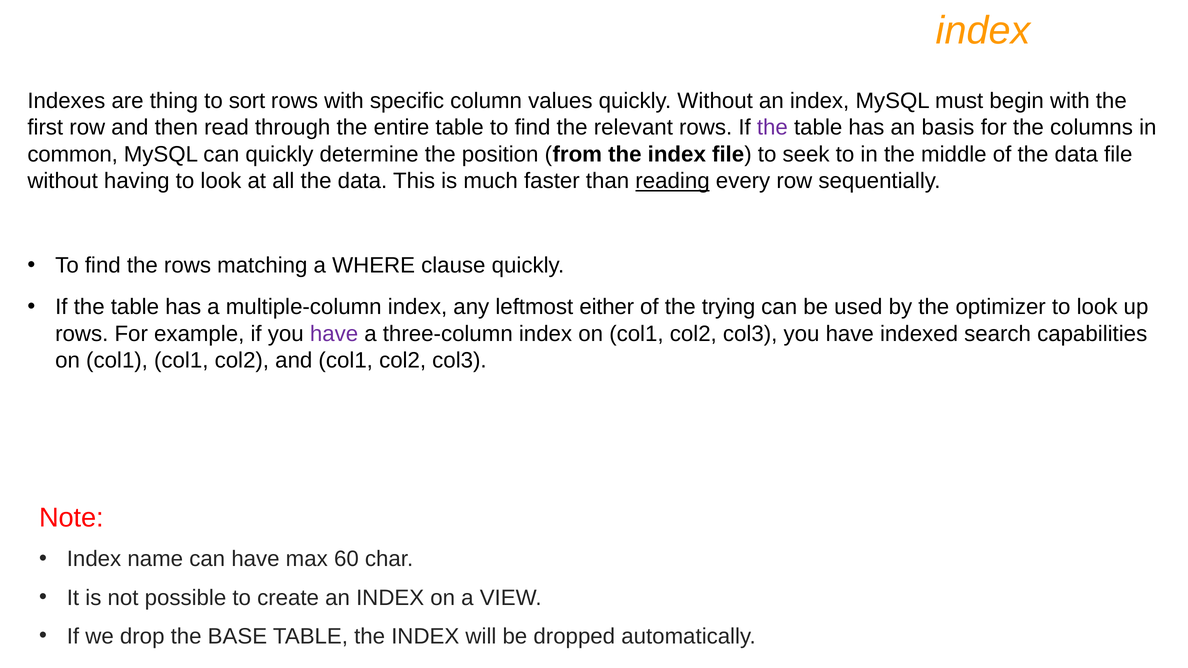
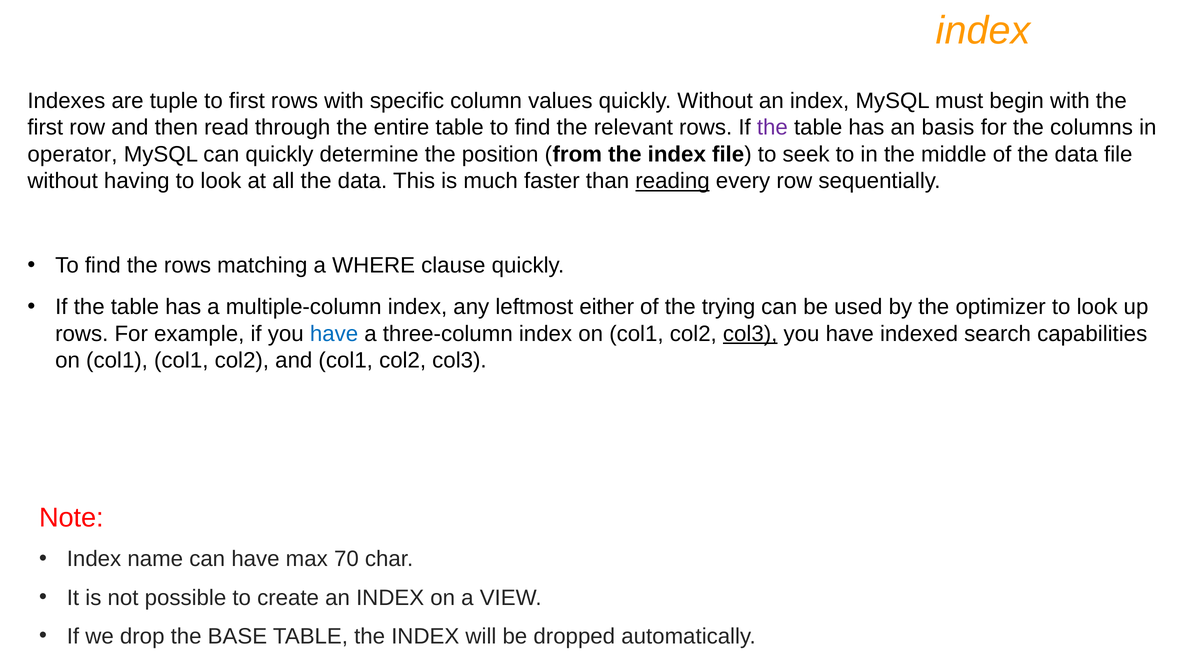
thing: thing -> tuple (174, 101)
to sort: sort -> first (247, 101)
common: common -> operator (72, 154)
have colour: purple -> blue (334, 334)
col3 underline: none -> present (750, 334)
60: 60 -> 70 (346, 559)
